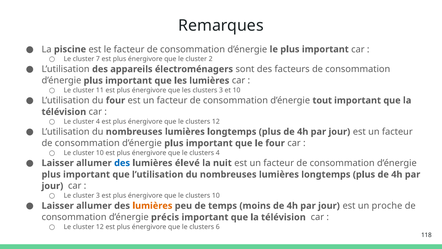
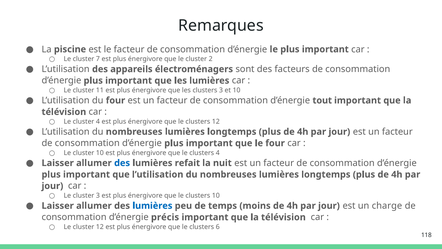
élevé: élevé -> refait (187, 163)
lumières colour: orange -> blue (152, 205)
proche: proche -> charge (387, 205)
